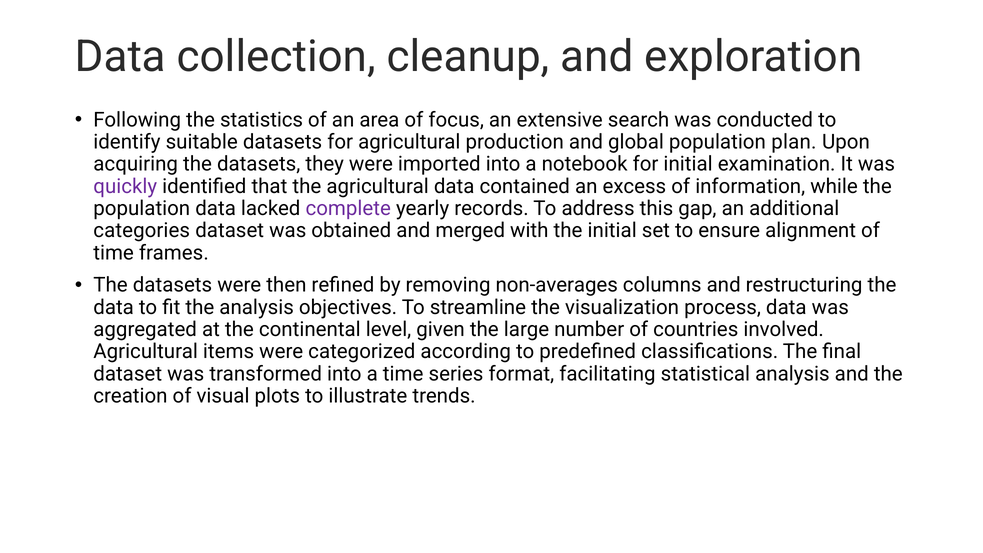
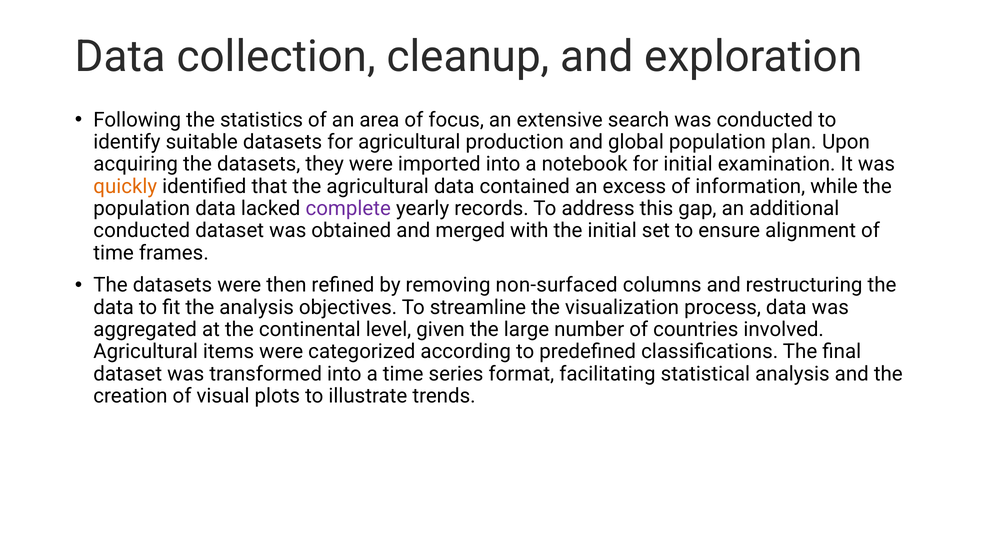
quickly colour: purple -> orange (125, 186)
categories: categories -> conducted (142, 231)
non-averages: non-averages -> non-surfaced (557, 285)
